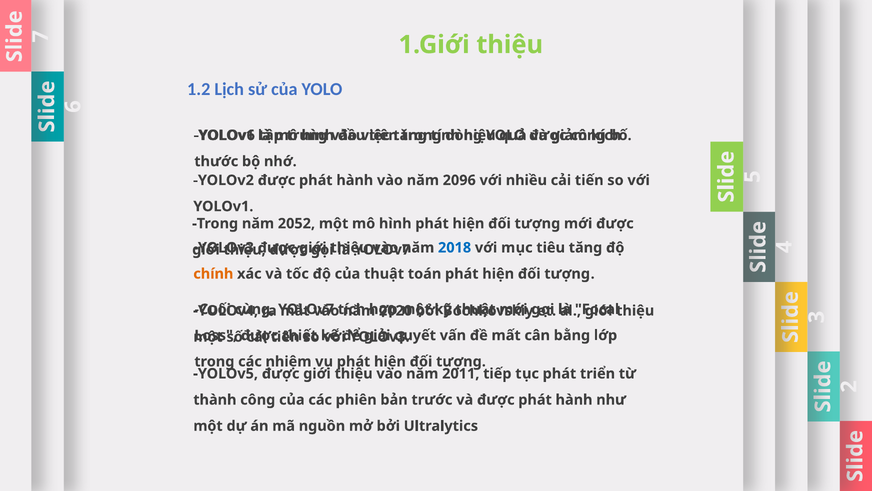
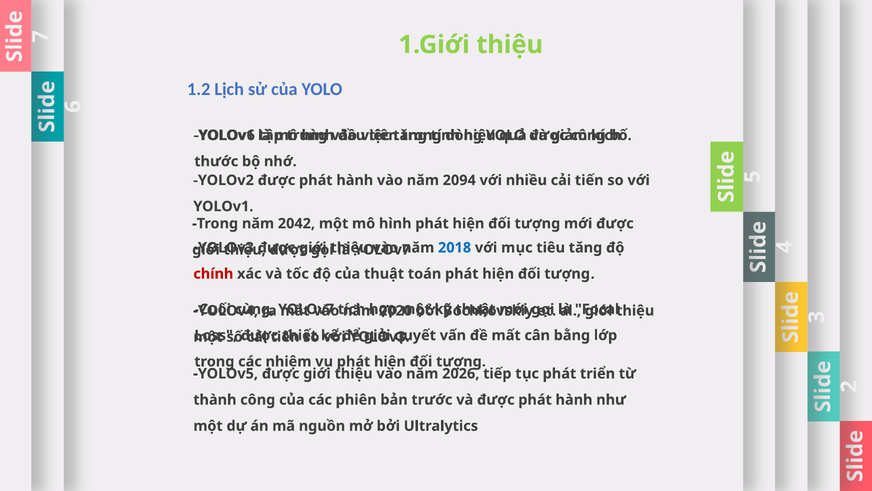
2096: 2096 -> 2094 (459, 180)
2052: 2052 -> 2042 (296, 223)
chính colour: orange -> red (213, 274)
2011: 2011 -> 2026 (461, 373)
